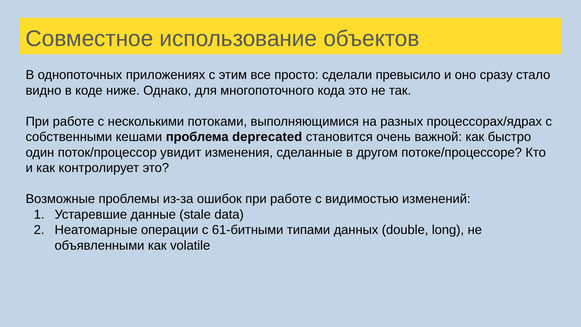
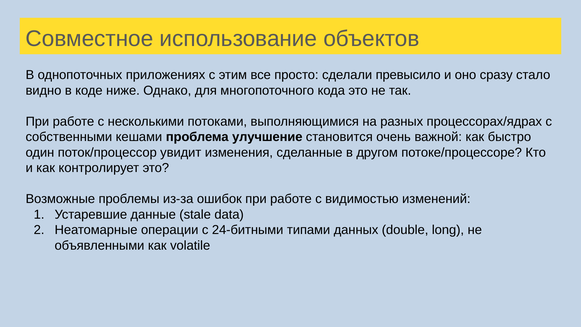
deprecated: deprecated -> улучшение (267, 137)
61-битными: 61-битными -> 24-битными (248, 230)
